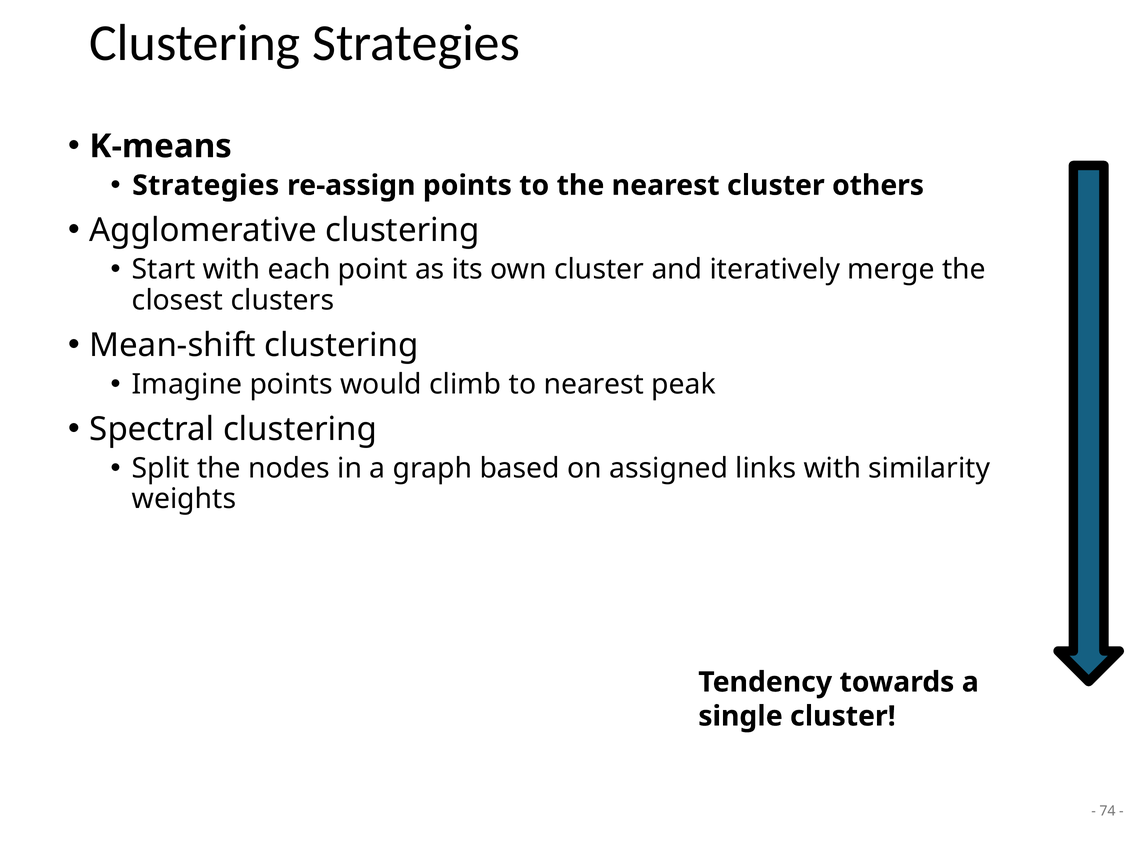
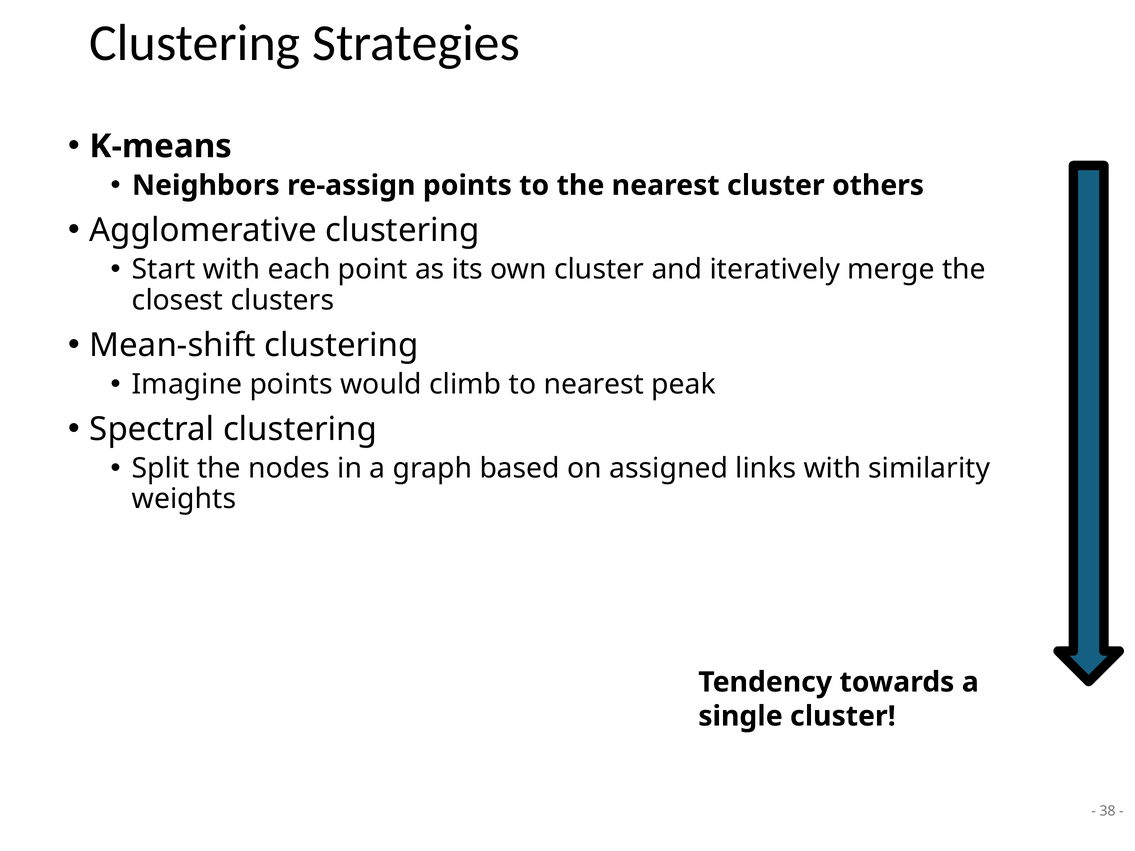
Strategies: Strategies -> Neighbors (206, 185)
74: 74 -> 38 (1108, 811)
